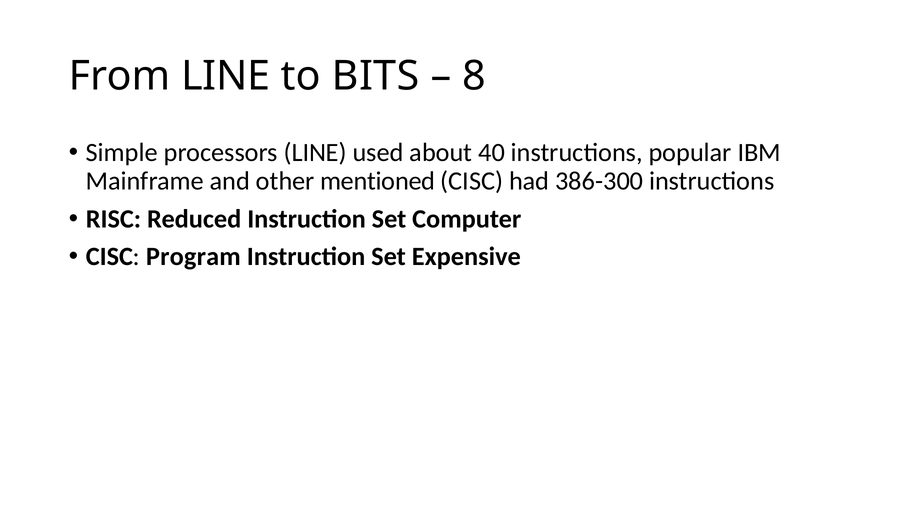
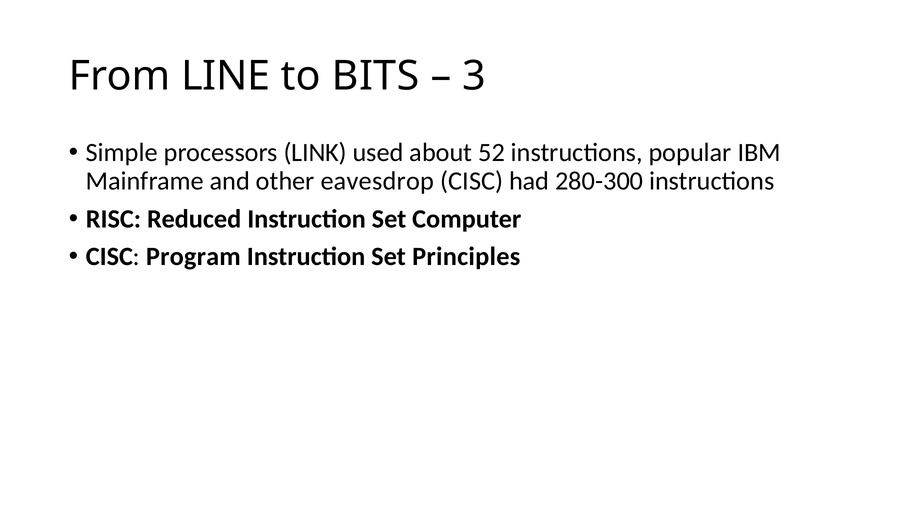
8: 8 -> 3 (474, 76)
processors LINE: LINE -> LINK (315, 153)
40: 40 -> 52 (492, 153)
mentioned: mentioned -> eavesdrop (377, 181)
386-300: 386-300 -> 280-300 (599, 181)
Expensive: Expensive -> Principles (466, 257)
